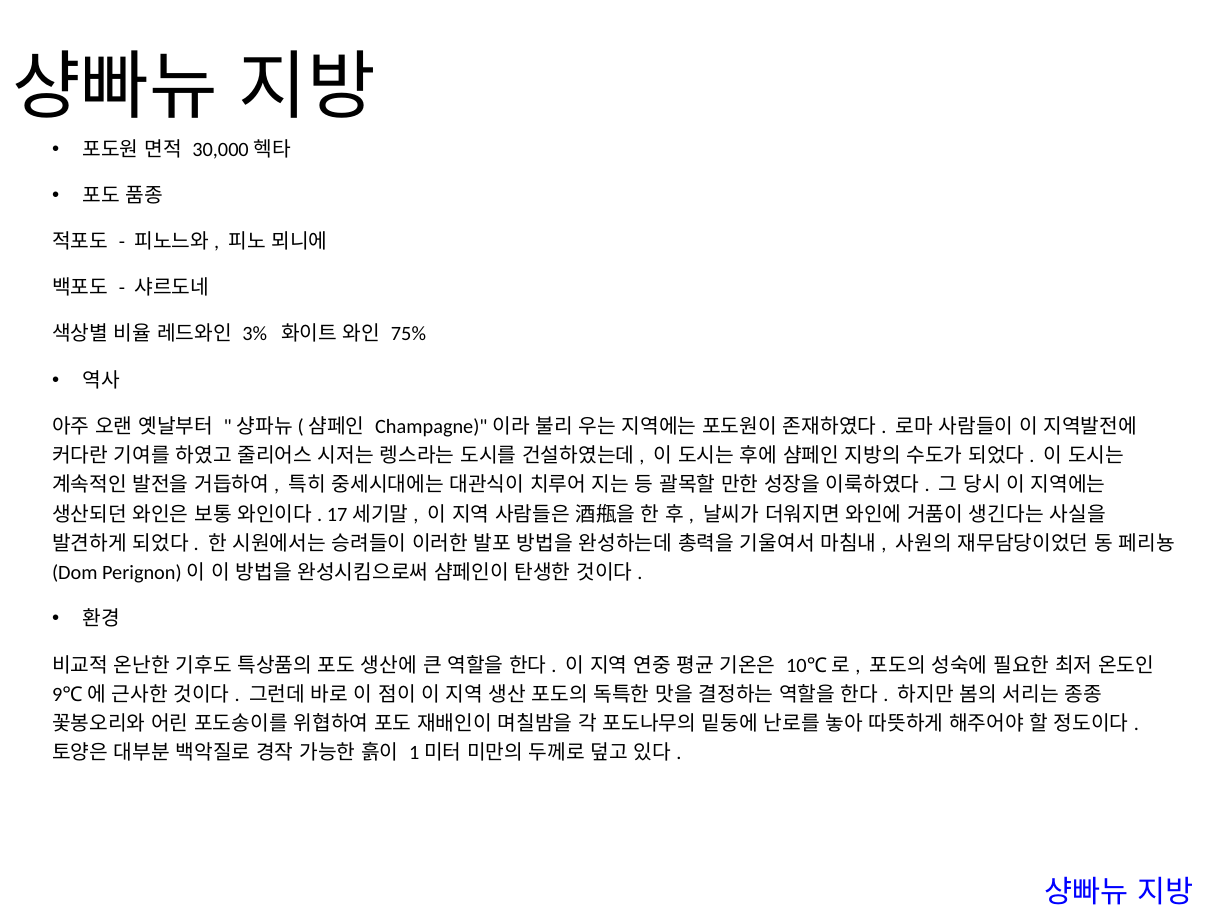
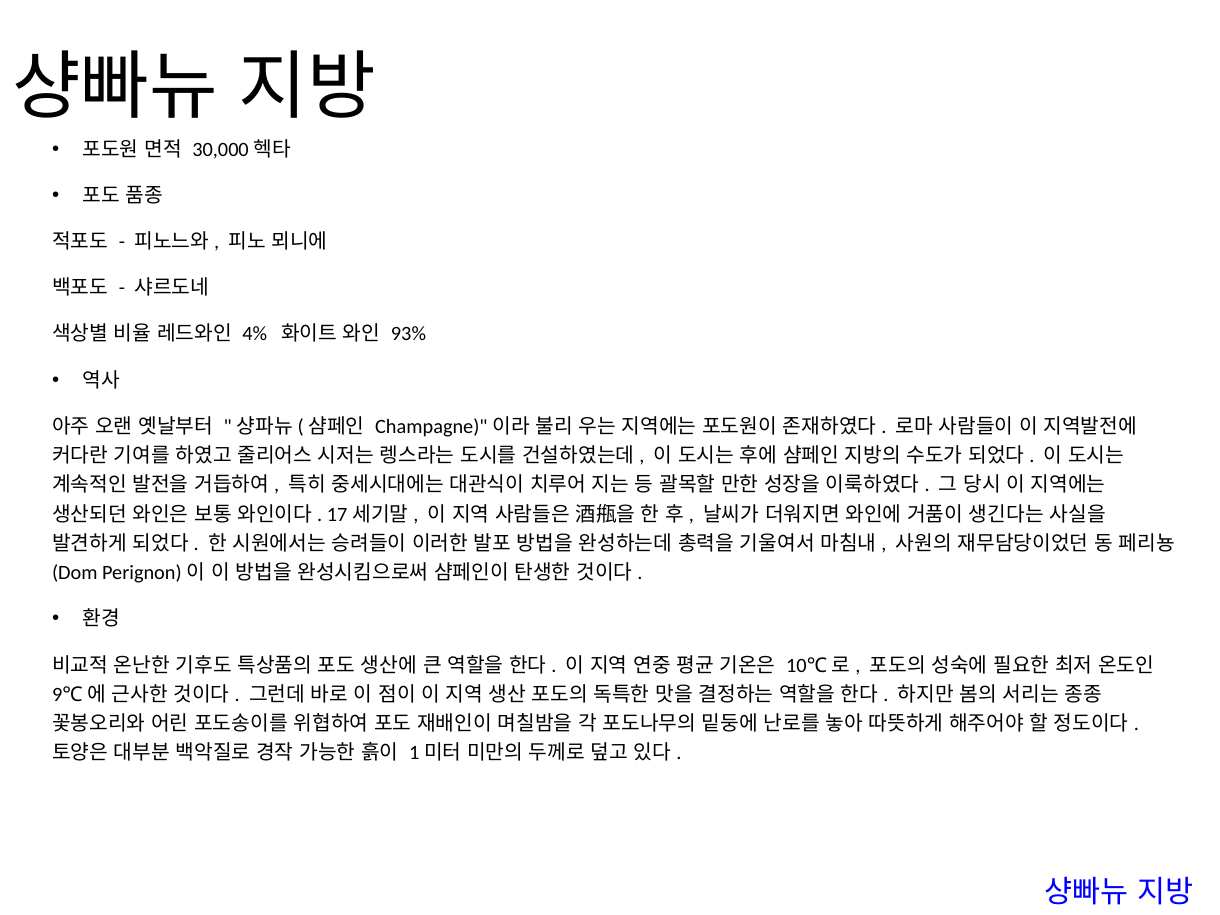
3%: 3% -> 4% (255, 334)
75%: 75% -> 93% (408, 334)
